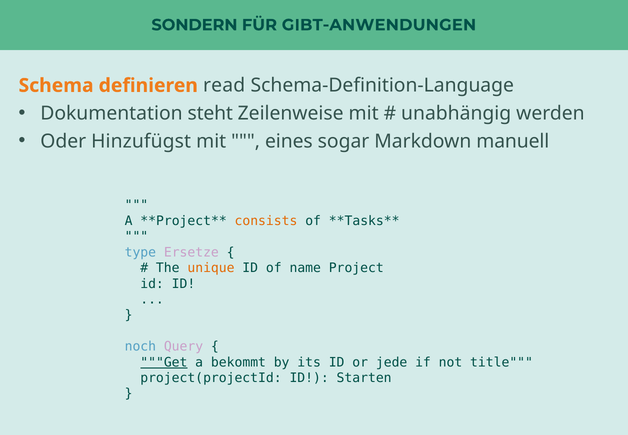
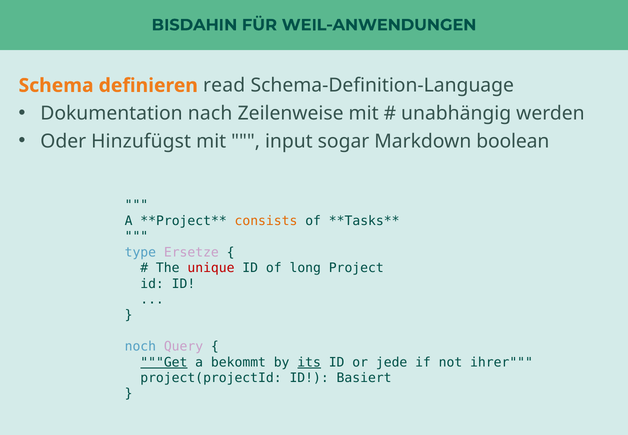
SONDERN: SONDERN -> BISDAHIN (194, 25)
GIBT-ANWENDUNGEN: GIBT-ANWENDUNGEN -> WEIL-ANWENDUNGEN (379, 25)
steht: steht -> nach (210, 113)
eines: eines -> input (289, 141)
manuell: manuell -> boolean (513, 141)
unique colour: orange -> red (211, 268)
name: name -> long (305, 268)
its underline: none -> present (309, 362)
title: title -> ihrer (502, 362)
Starten: Starten -> Basiert (364, 378)
